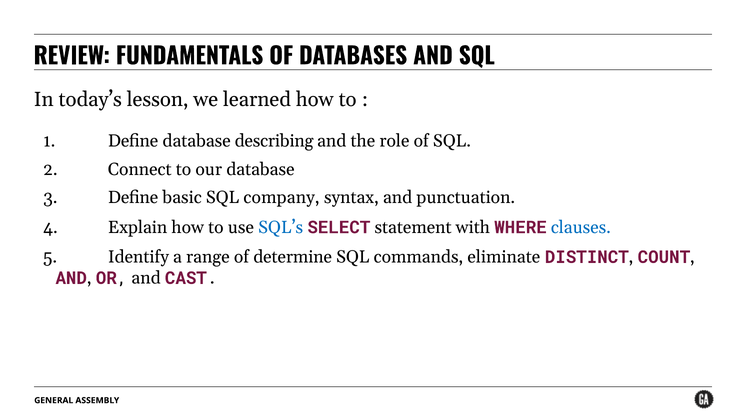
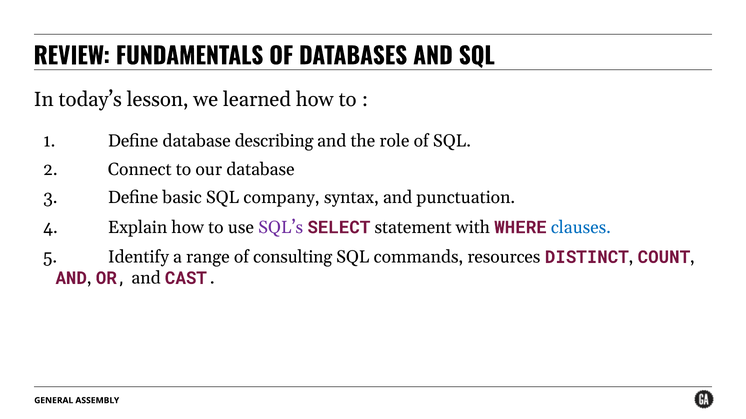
SQL’s colour: blue -> purple (281, 227)
determine: determine -> consulting (293, 257)
eliminate: eliminate -> resources (504, 257)
